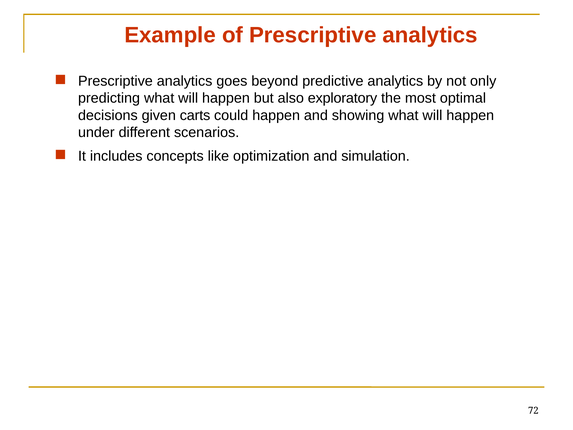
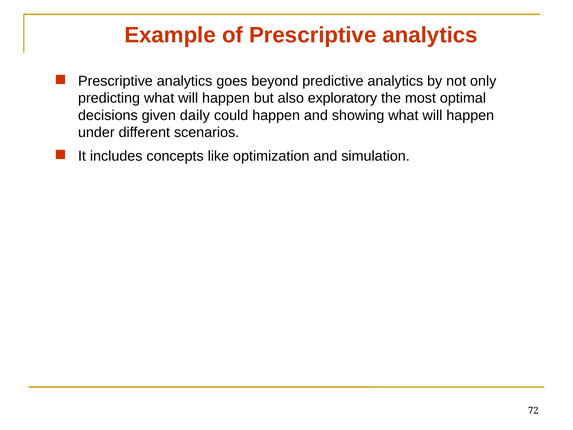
carts: carts -> daily (195, 115)
